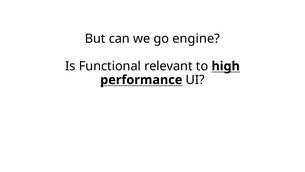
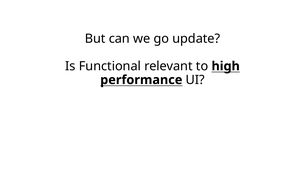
engine: engine -> update (196, 39)
